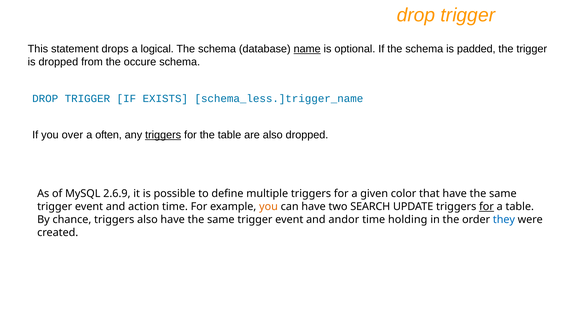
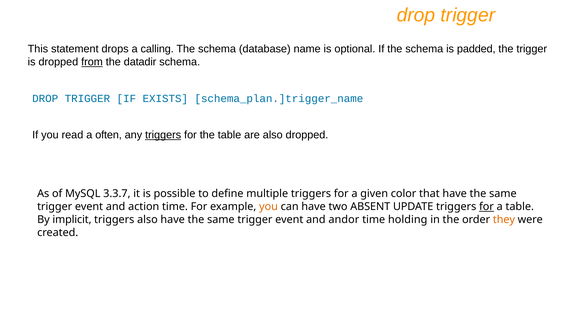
logical: logical -> calling (157, 49)
name underline: present -> none (307, 49)
from underline: none -> present (92, 62)
occure: occure -> datadir (140, 62)
schema_less.]trigger_name: schema_less.]trigger_name -> schema_plan.]trigger_name (279, 98)
over: over -> read (72, 135)
2.6.9: 2.6.9 -> 3.3.7 (117, 193)
SEARCH: SEARCH -> ABSENT (370, 206)
chance: chance -> implicit (72, 219)
they colour: blue -> orange (504, 219)
